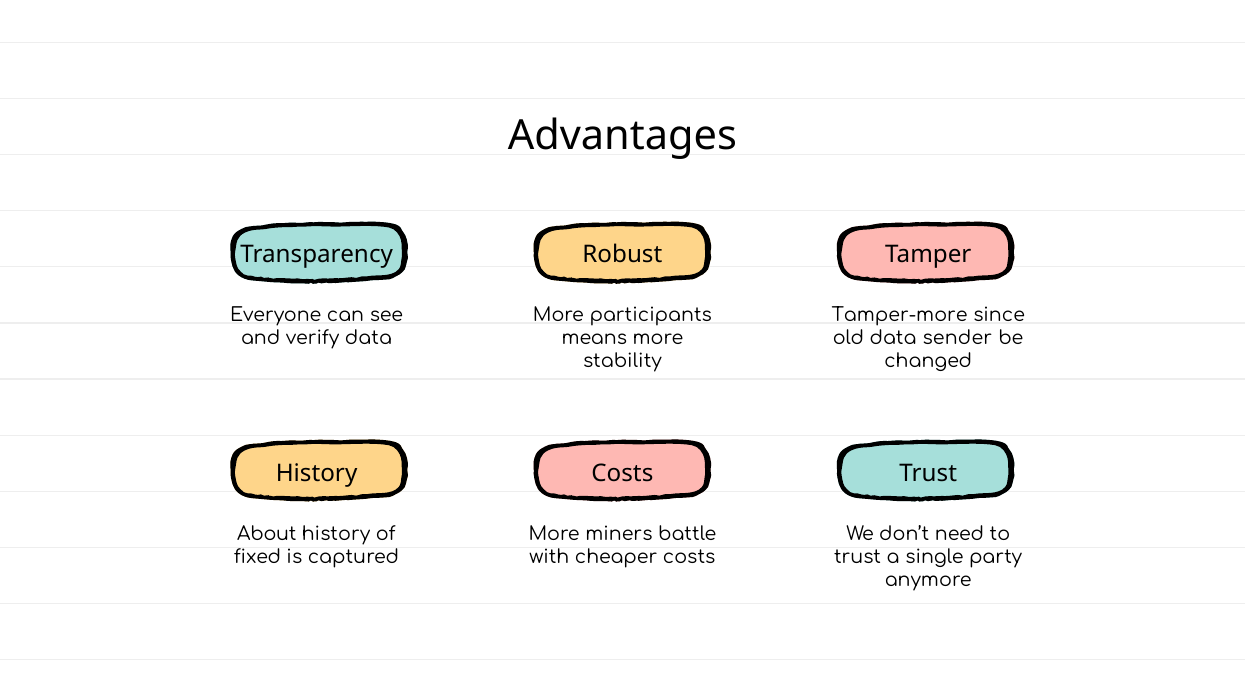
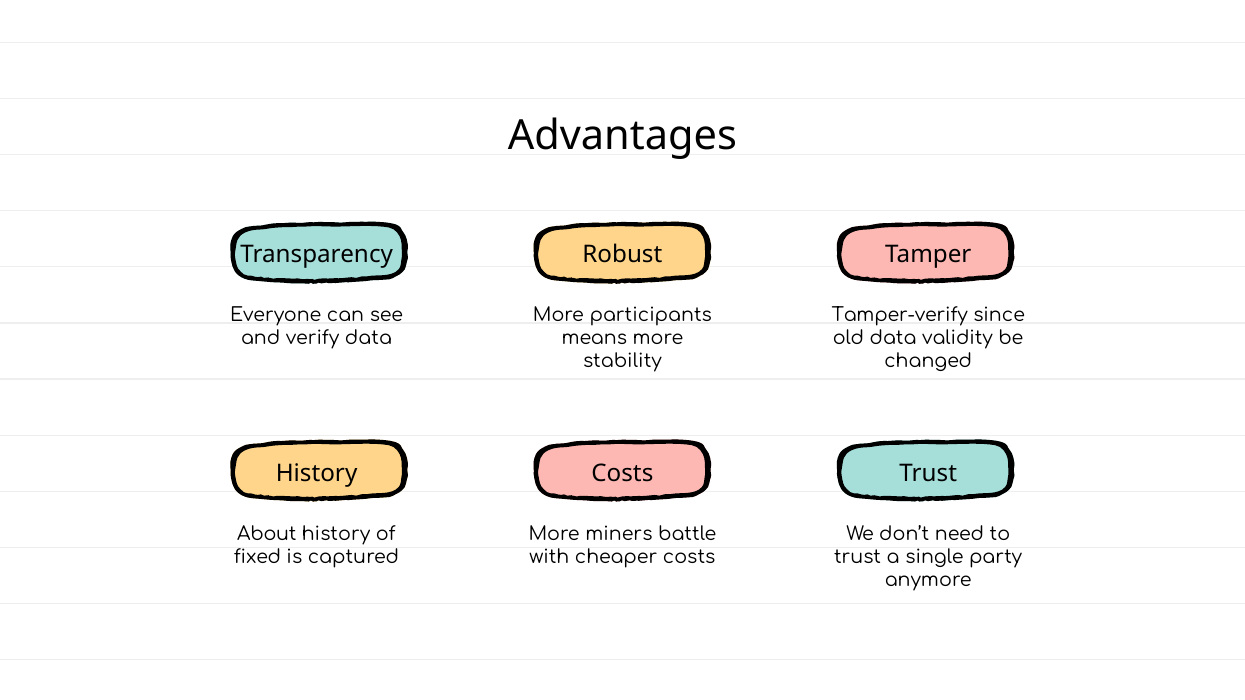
Tamper-more: Tamper-more -> Tamper-verify (900, 316)
sender: sender -> validity (957, 339)
